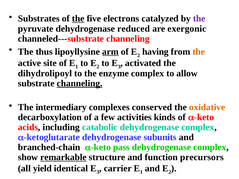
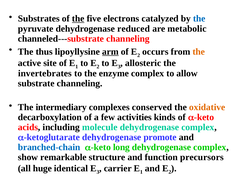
the colour: purple -> blue (199, 19)
exergonic: exergonic -> metabolic (187, 29)
having: having -> occurs (155, 52)
activated: activated -> allosteric (143, 63)
dihydrolipoyl: dihydrolipoyl -> invertebrates (45, 73)
channeling underline: present -> none (80, 83)
catabolic: catabolic -> molecule (100, 127)
subunits: subunits -> promote (160, 137)
branched-chain colour: black -> blue (49, 147)
pass: pass -> long (121, 147)
remarkable underline: present -> none (63, 157)
yield: yield -> huge (42, 169)
